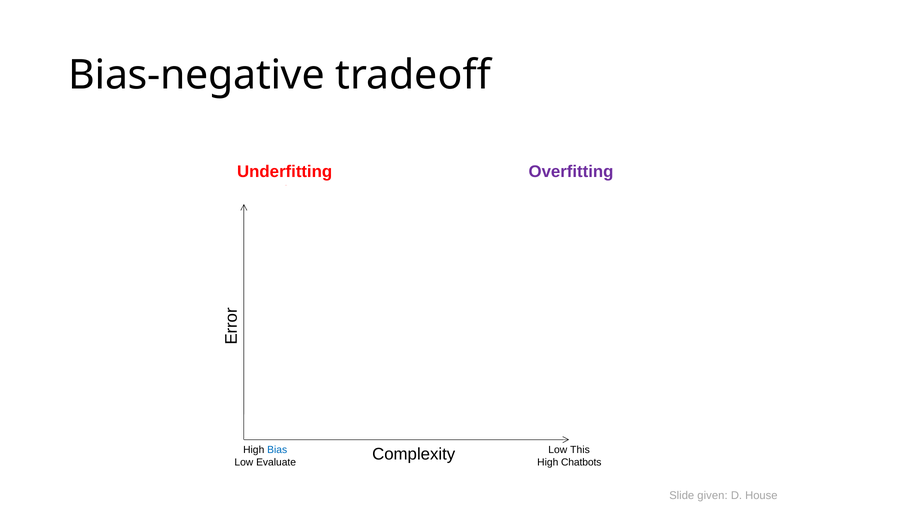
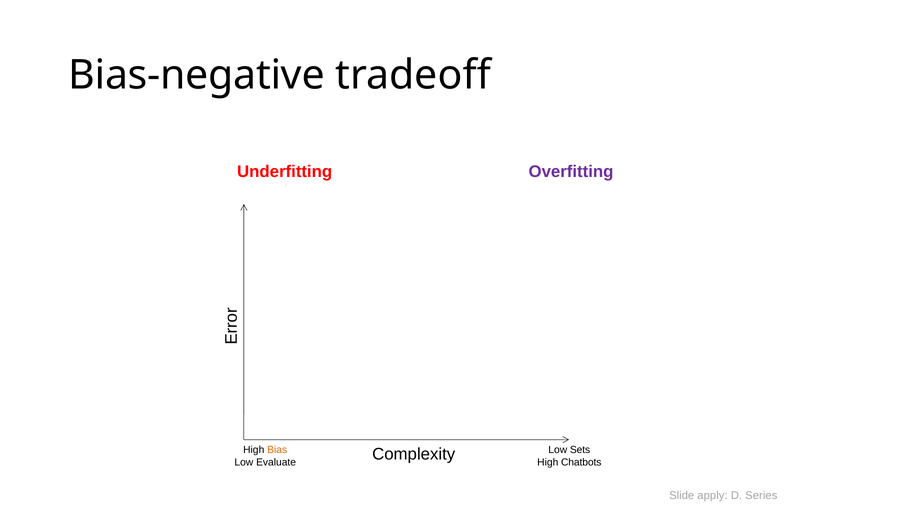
Bias colour: blue -> orange (277, 449)
This: This -> Sets (580, 449)
given: given -> apply (712, 495)
House: House -> Series (761, 495)
